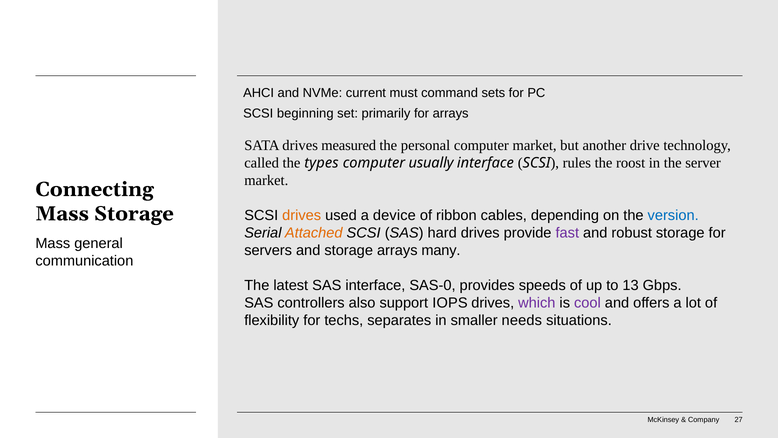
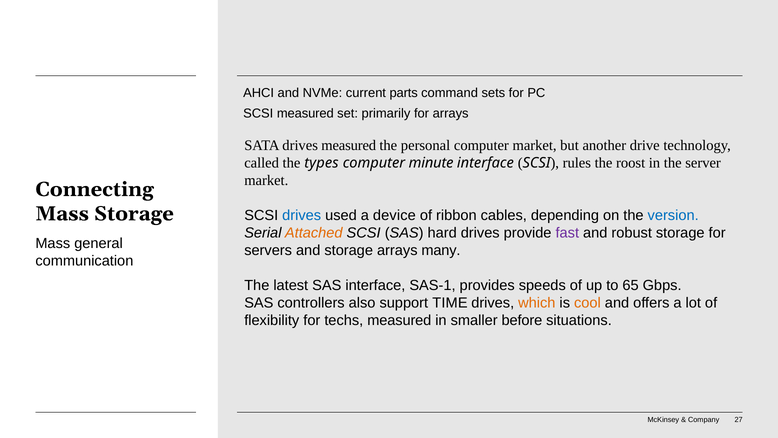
must: must -> parts (404, 93)
beginning: beginning -> measured (305, 113)
usually: usually -> minute (431, 163)
drives colour: orange -> blue (302, 215)
SAS-0: SAS-0 -> SAS-1 (432, 285)
13: 13 -> 65 (631, 285)
IOPS: IOPS -> TIME (450, 303)
which colour: purple -> orange (537, 303)
cool colour: purple -> orange (587, 303)
techs separates: separates -> measured (399, 320)
needs: needs -> before (522, 320)
